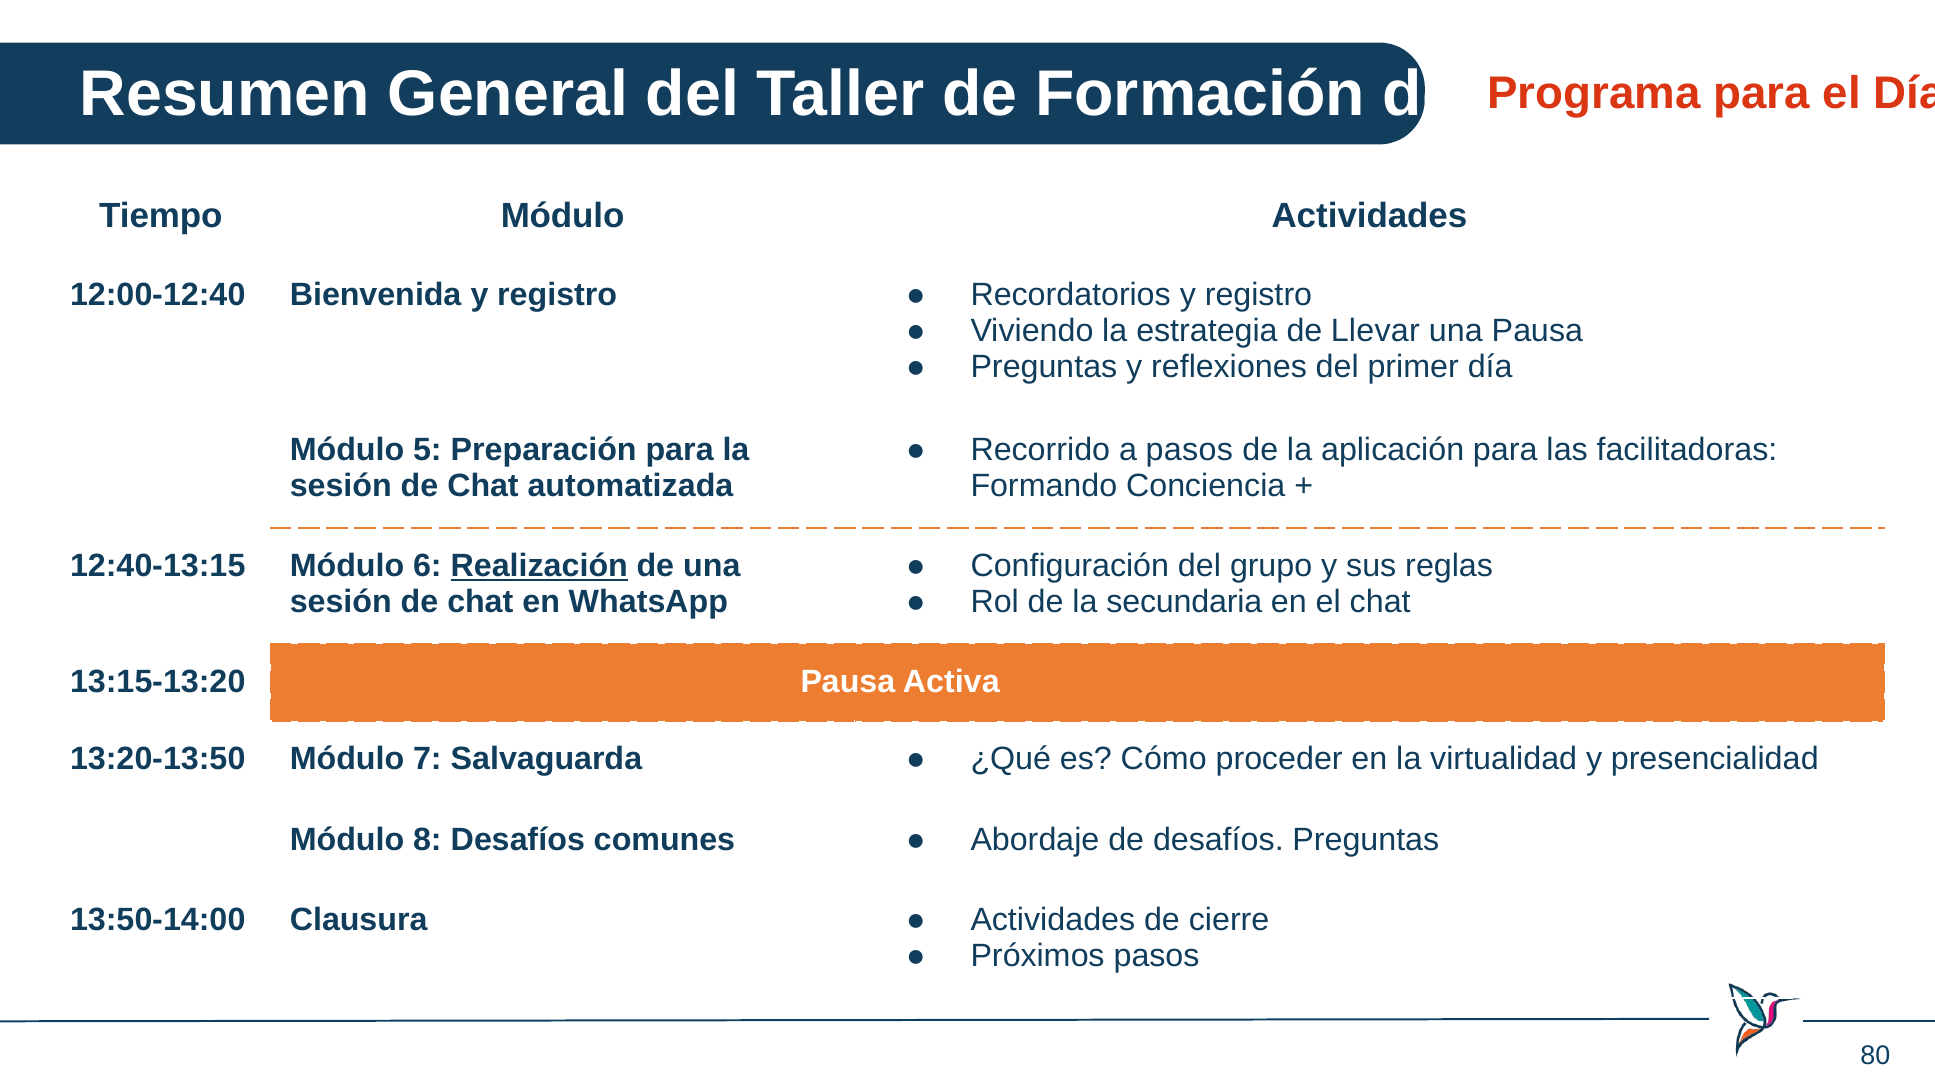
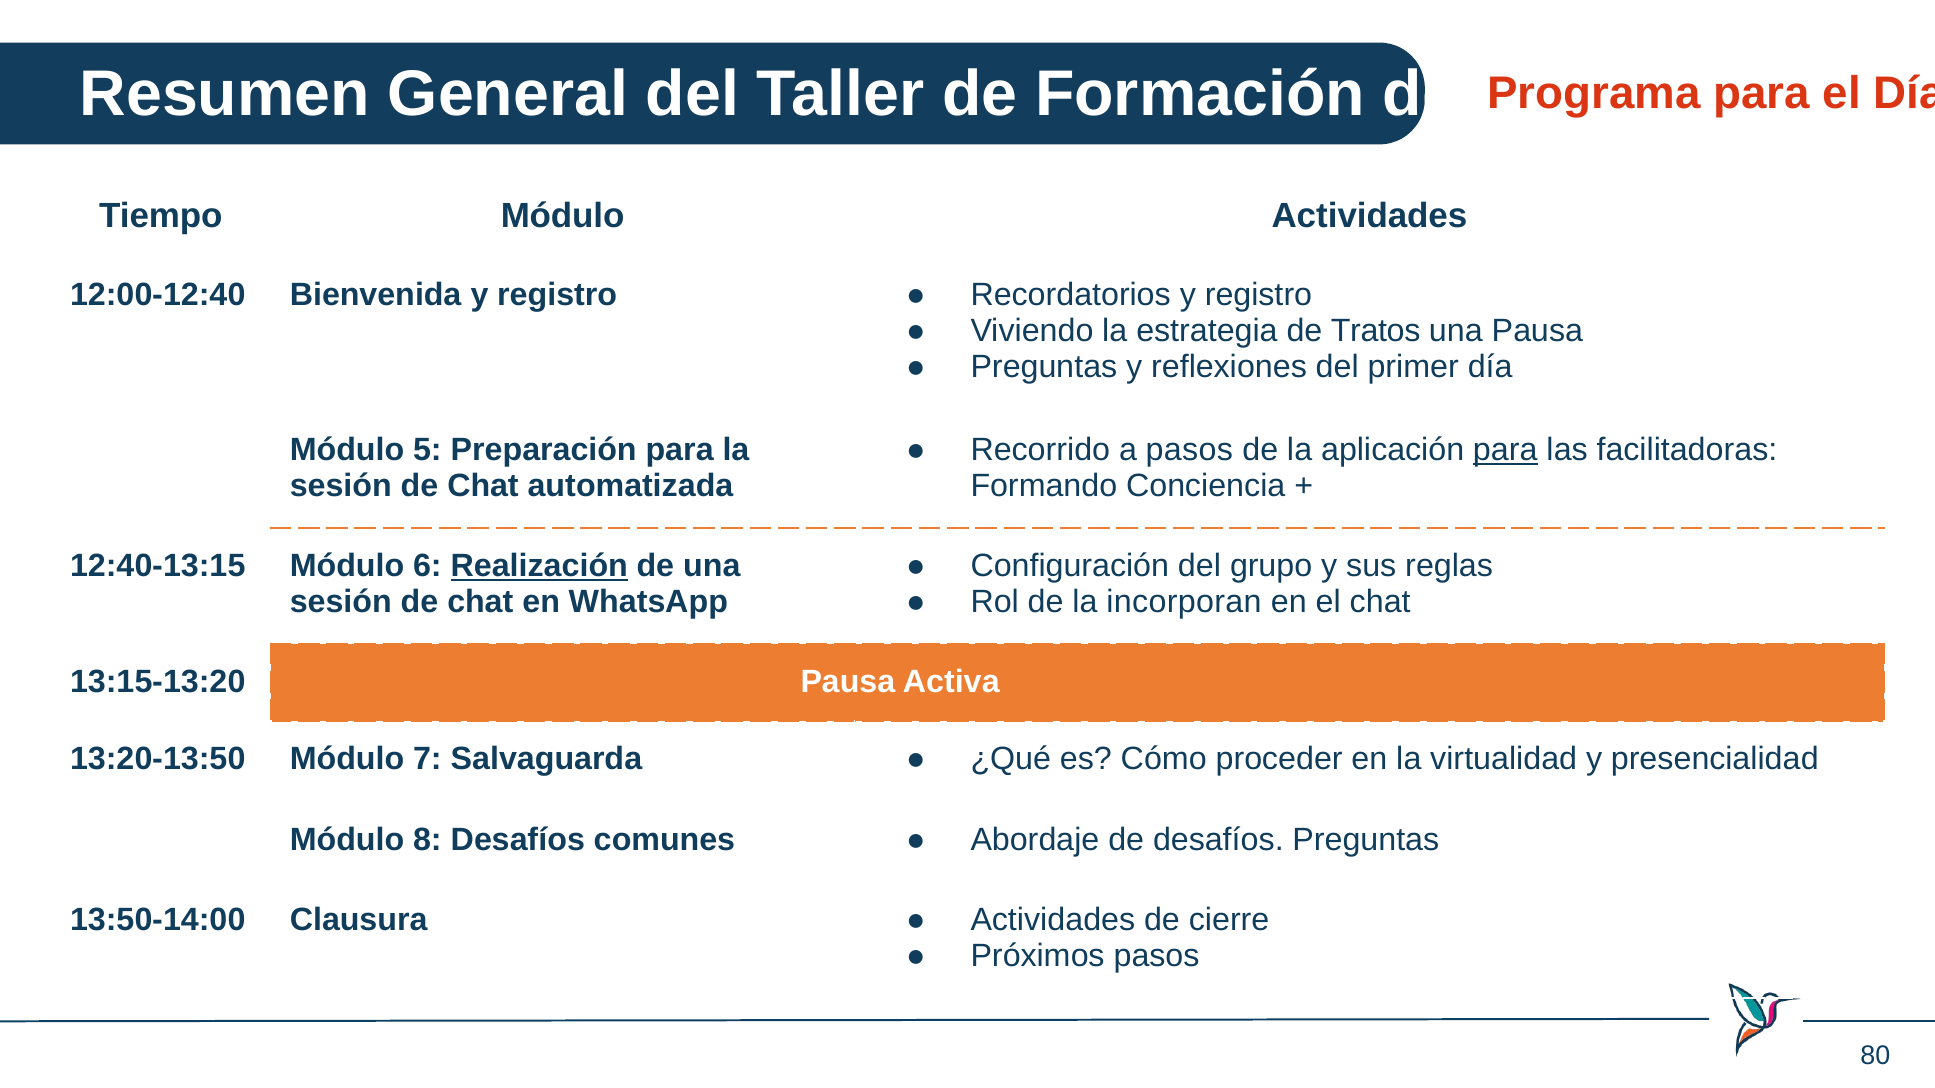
Llevar: Llevar -> Tratos (1376, 331)
para underline: none -> present (1505, 450)
secundaria: secundaria -> incorporan (1184, 602)
